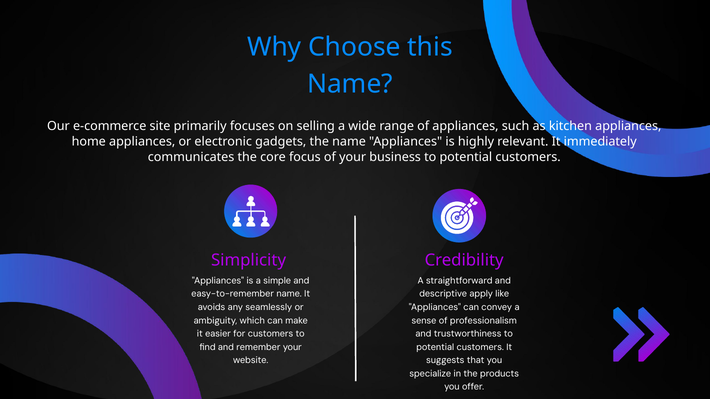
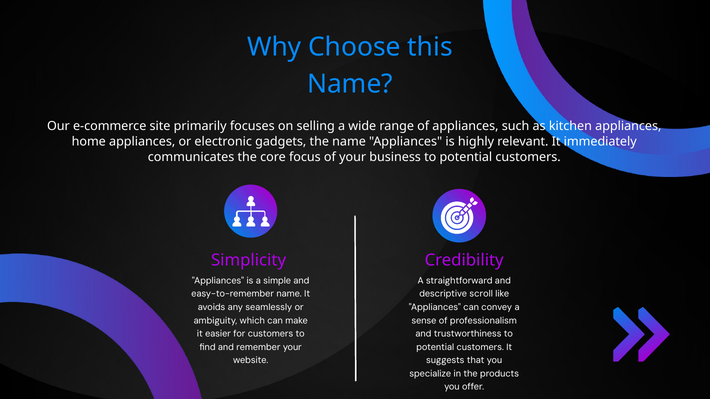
apply: apply -> scroll (481, 294)
